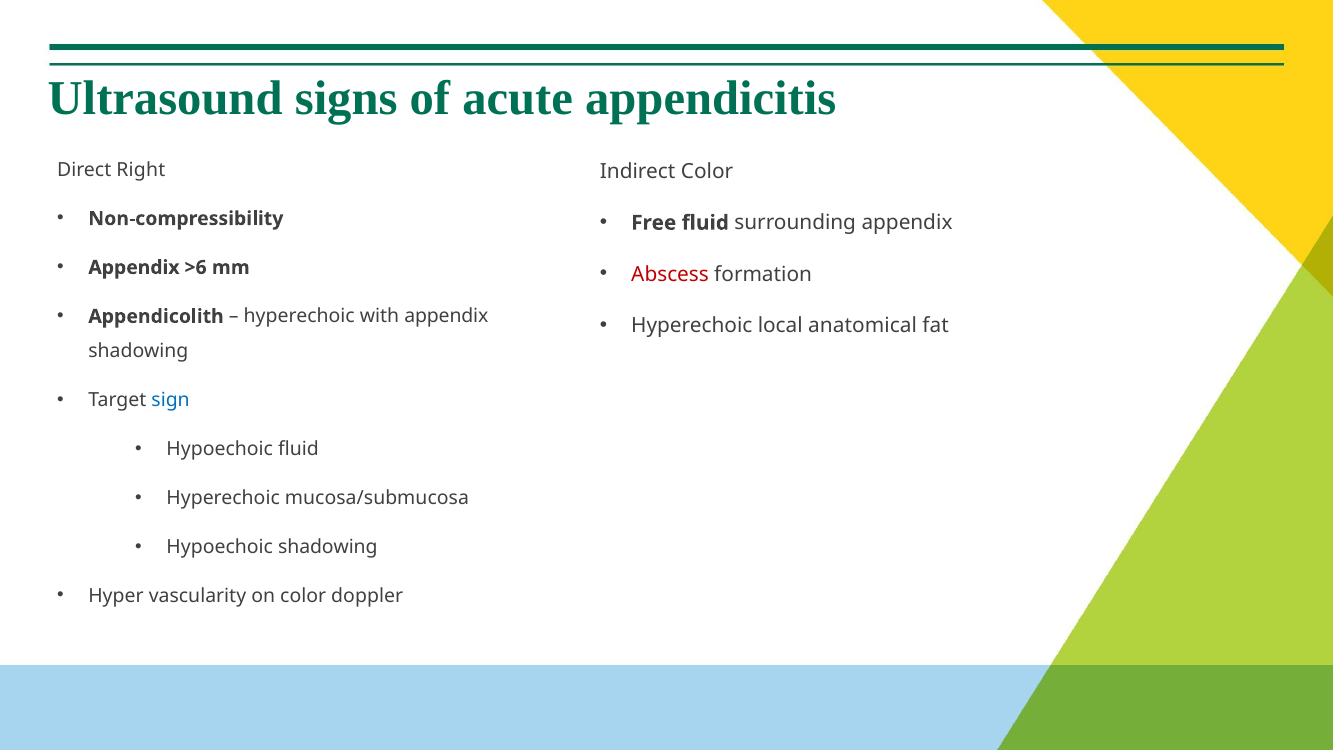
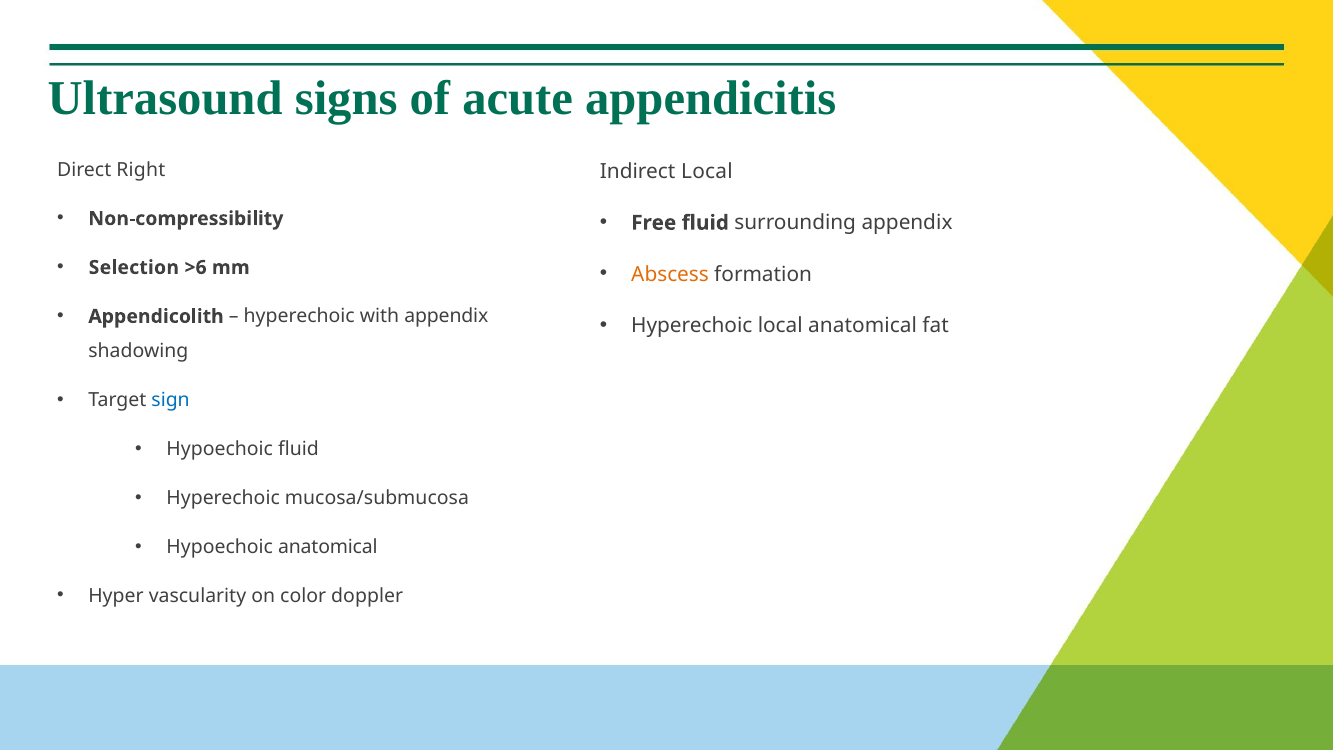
Indirect Color: Color -> Local (707, 171)
Appendix: Appendix -> Selection (134, 267)
Abscess colour: red -> orange (670, 274)
Hypoechoic shadowing: shadowing -> anatomical (328, 547)
